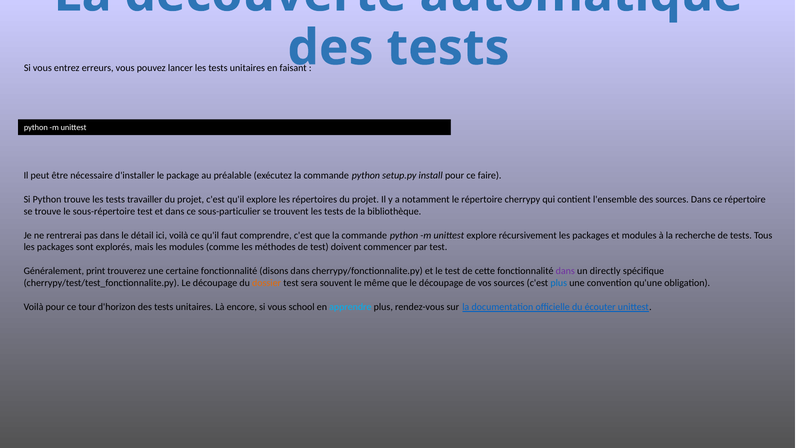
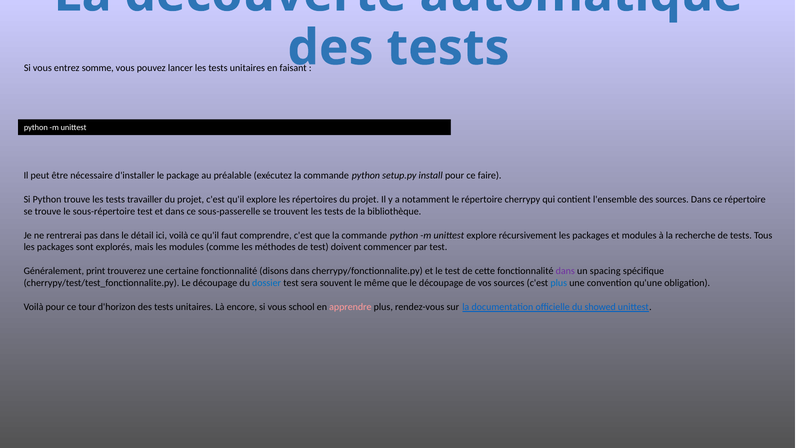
erreurs: erreurs -> somme (98, 68)
sous-particulier: sous-particulier -> sous-passerelle (229, 212)
directly: directly -> spacing (605, 271)
dossier colour: orange -> blue (267, 283)
apprendre colour: light blue -> pink (350, 307)
écouter: écouter -> showed (600, 307)
